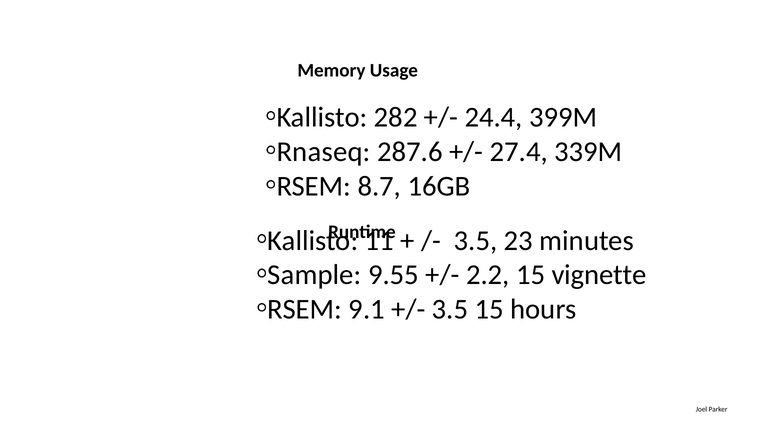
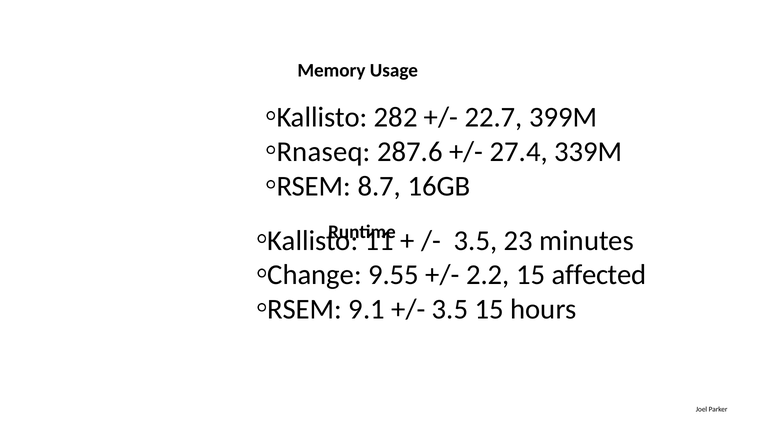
24.4: 24.4 -> 22.7 (494, 117)
Sample: Sample -> Change (315, 275)
vignette: vignette -> affected (599, 275)
